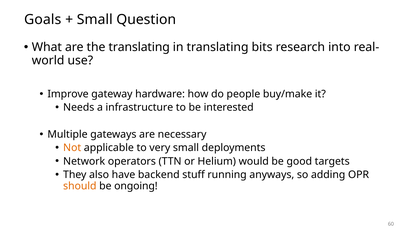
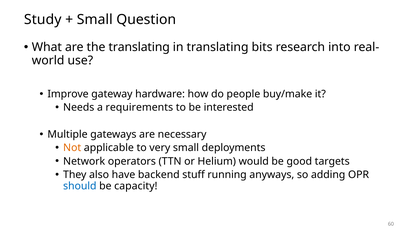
Goals: Goals -> Study (43, 20)
infrastructure: infrastructure -> requirements (139, 108)
should colour: orange -> blue (80, 186)
ongoing: ongoing -> capacity (136, 186)
